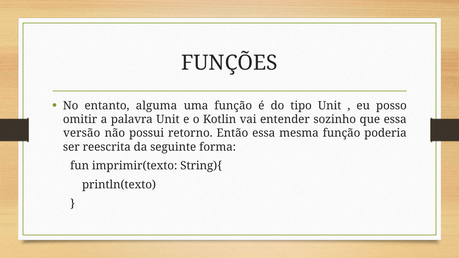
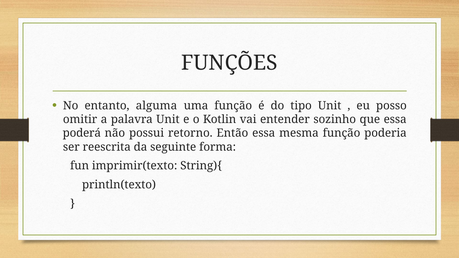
versão: versão -> poderá (82, 133)
